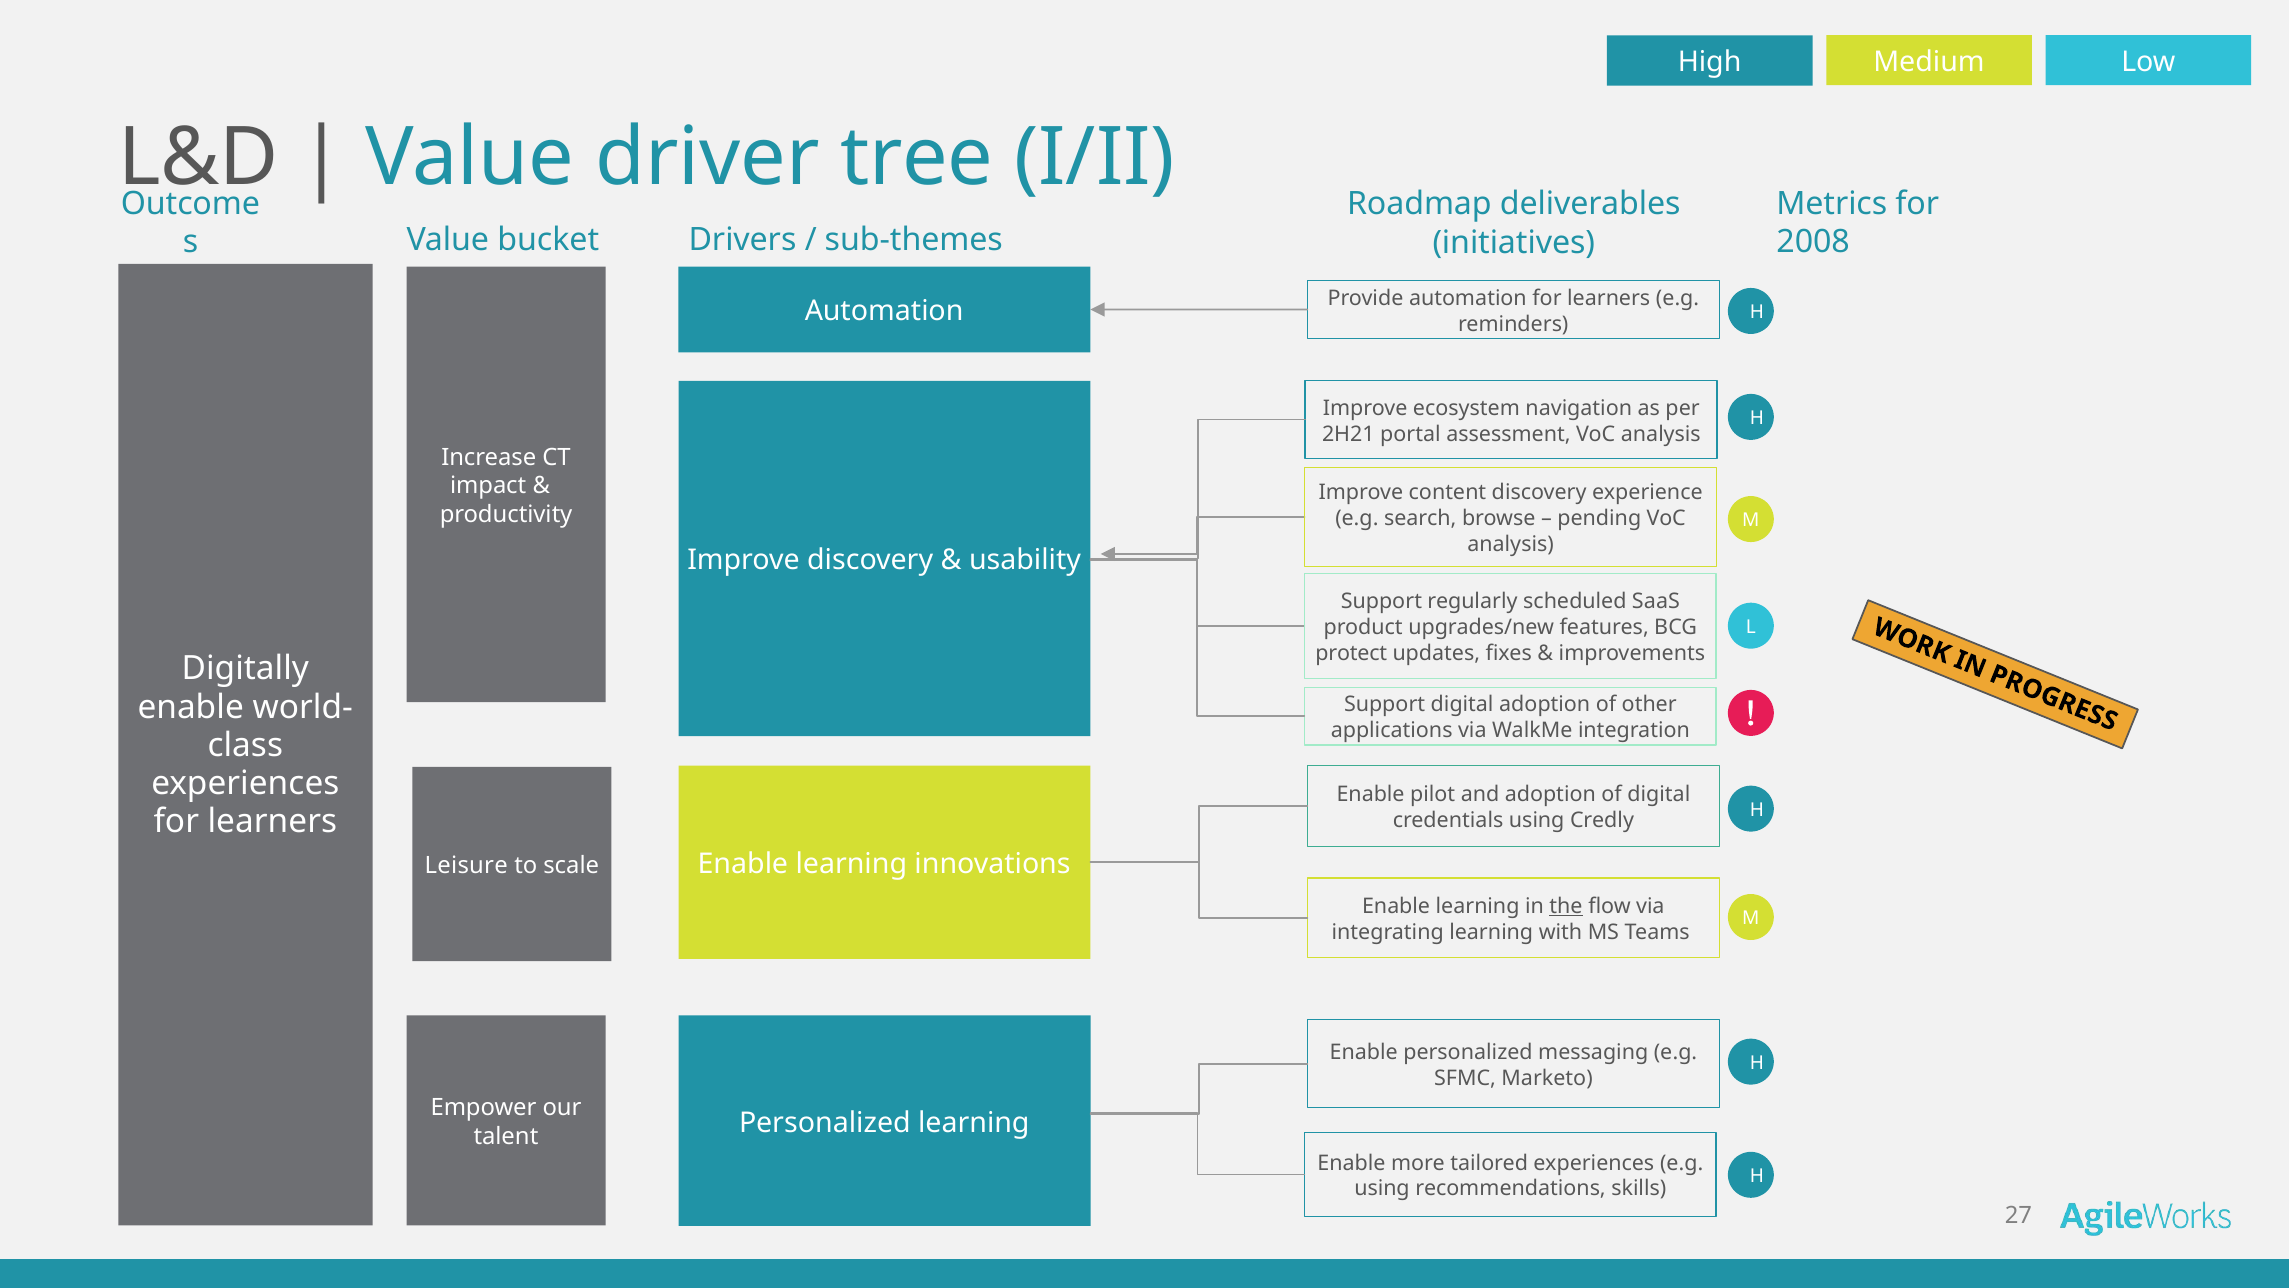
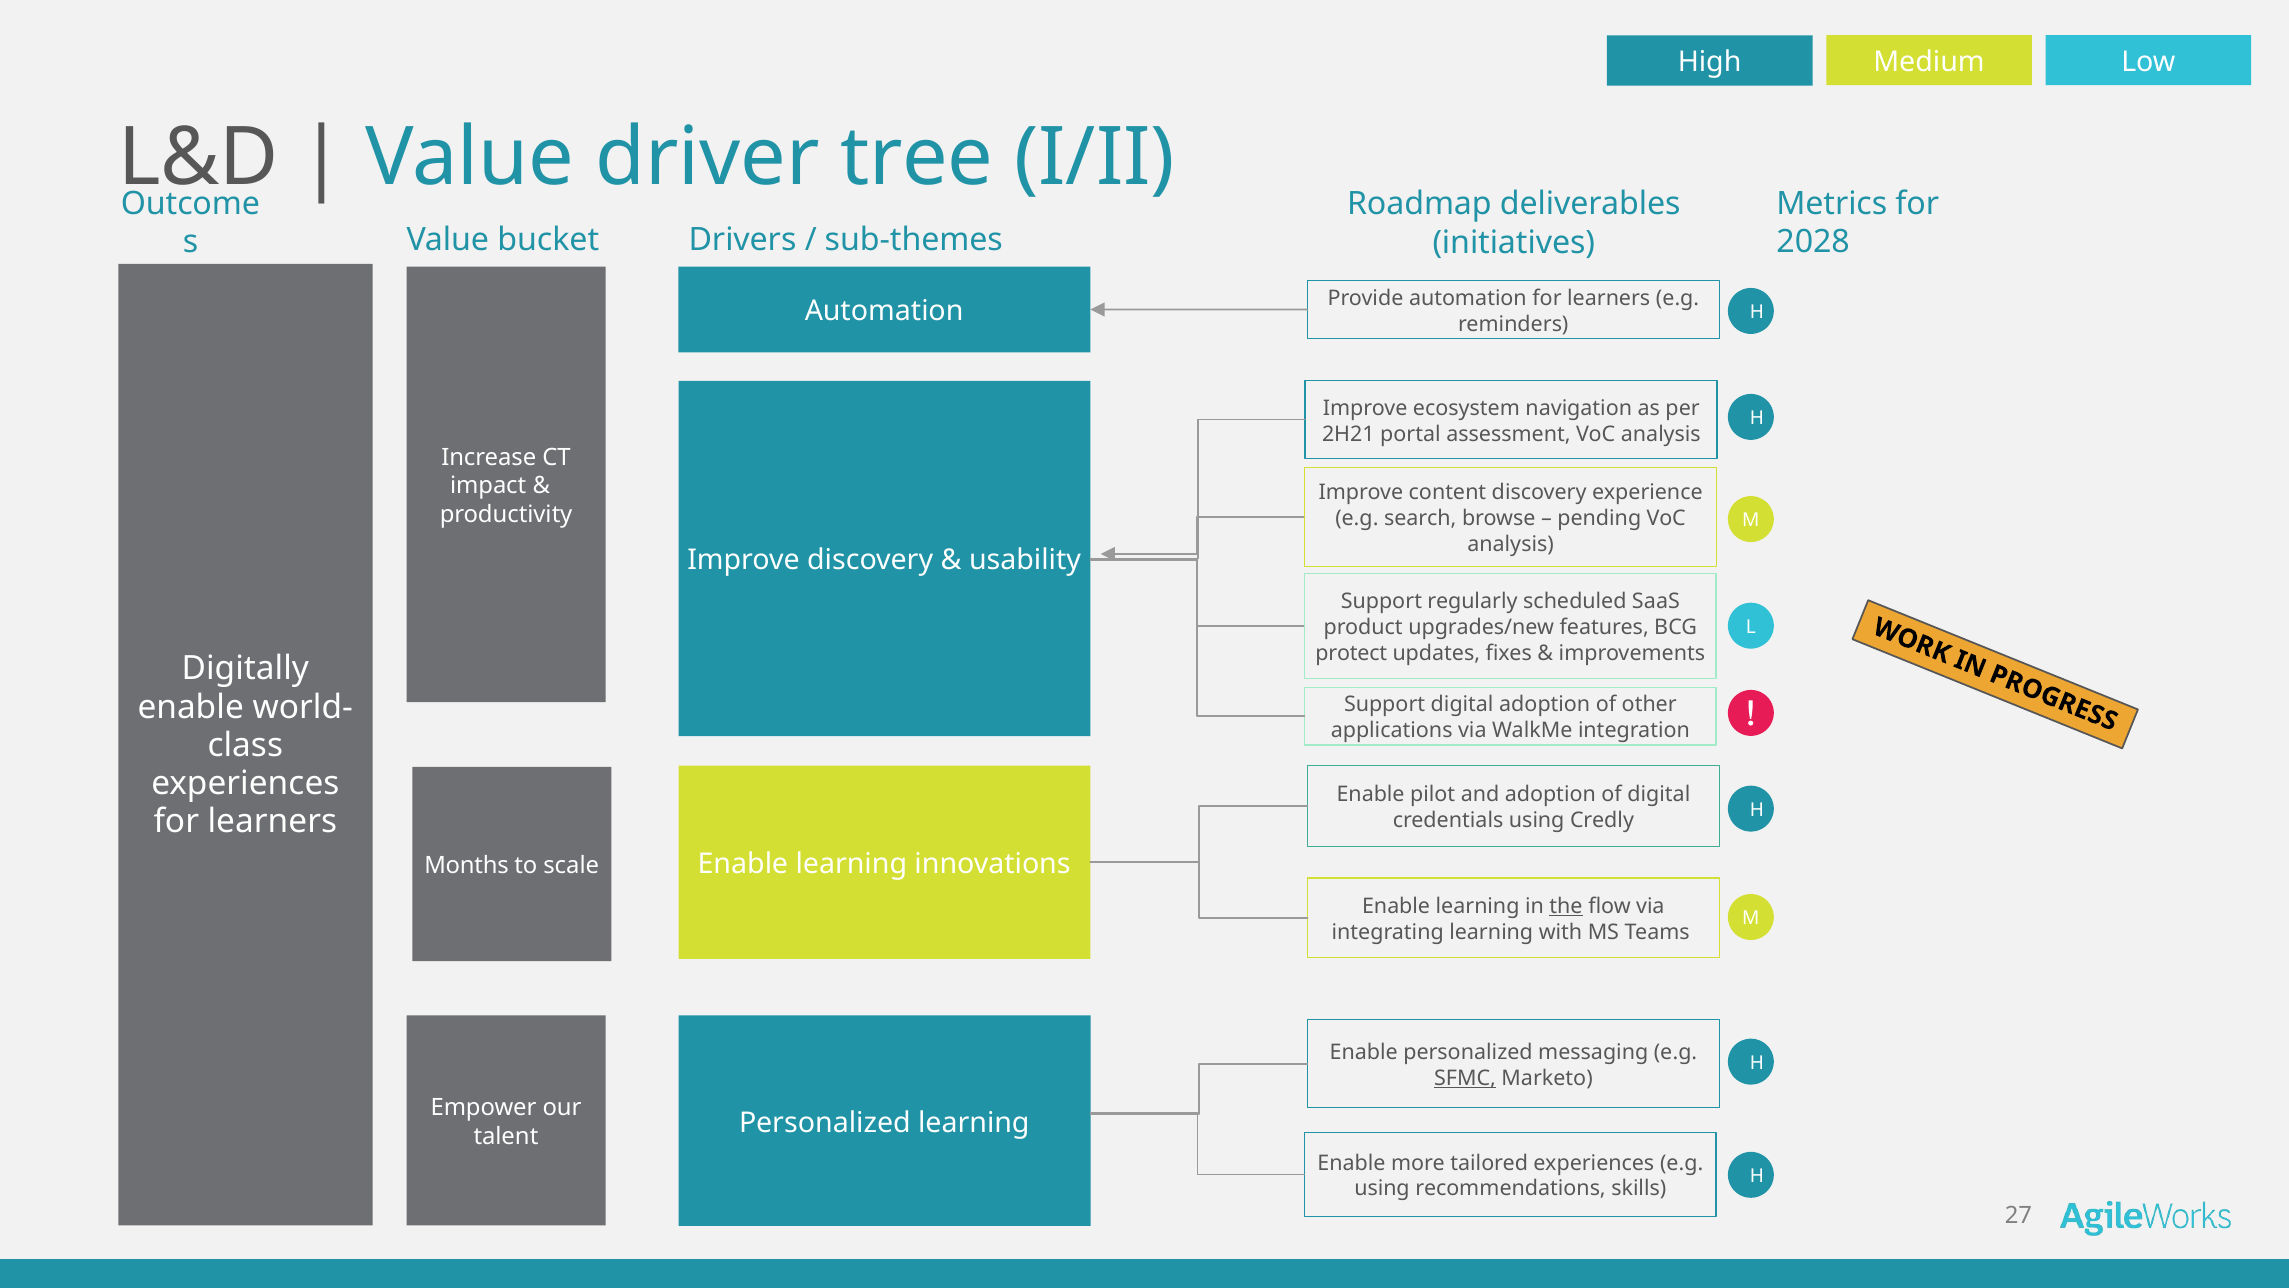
2008: 2008 -> 2028 (1813, 242)
Leisure: Leisure -> Months (466, 865)
SFMC underline: none -> present (1465, 1078)
